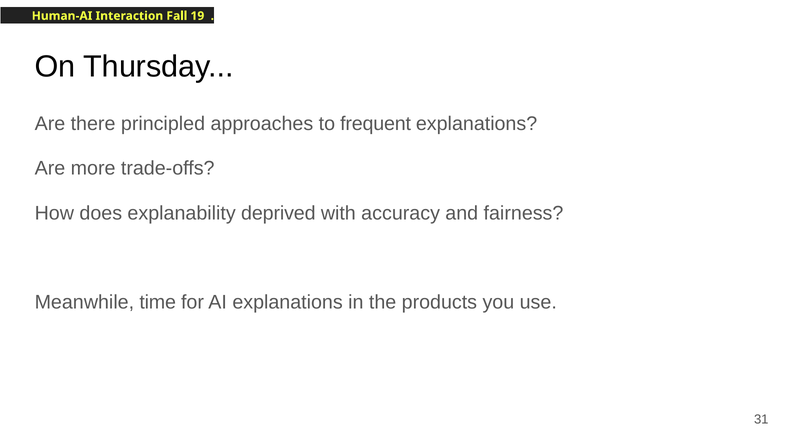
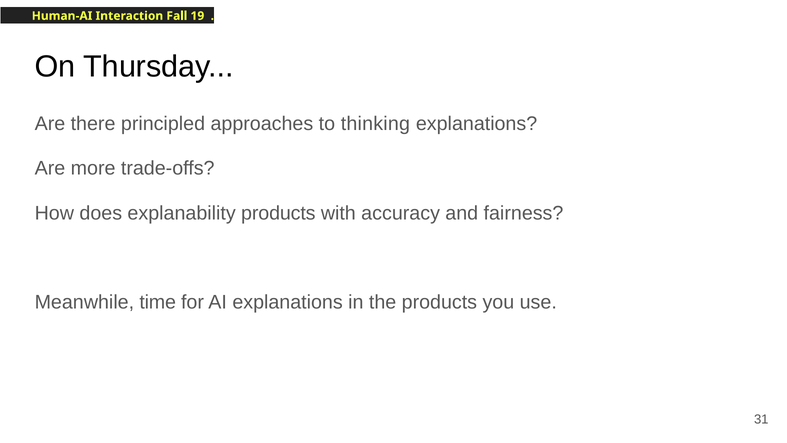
frequent: frequent -> thinking (375, 124)
explanability deprived: deprived -> products (278, 213)
